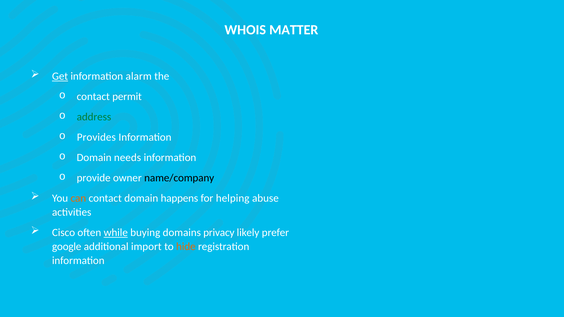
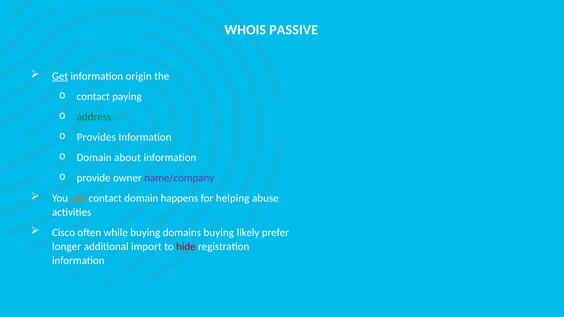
MATTER: MATTER -> PASSIVE (294, 30)
alarm: alarm -> origin (139, 76)
permit: permit -> paying (127, 97)
needs: needs -> about (128, 158)
name/company colour: black -> purple (179, 178)
while underline: present -> none (116, 233)
domains privacy: privacy -> buying (219, 233)
google: google -> longer (67, 247)
hide colour: orange -> red (186, 247)
